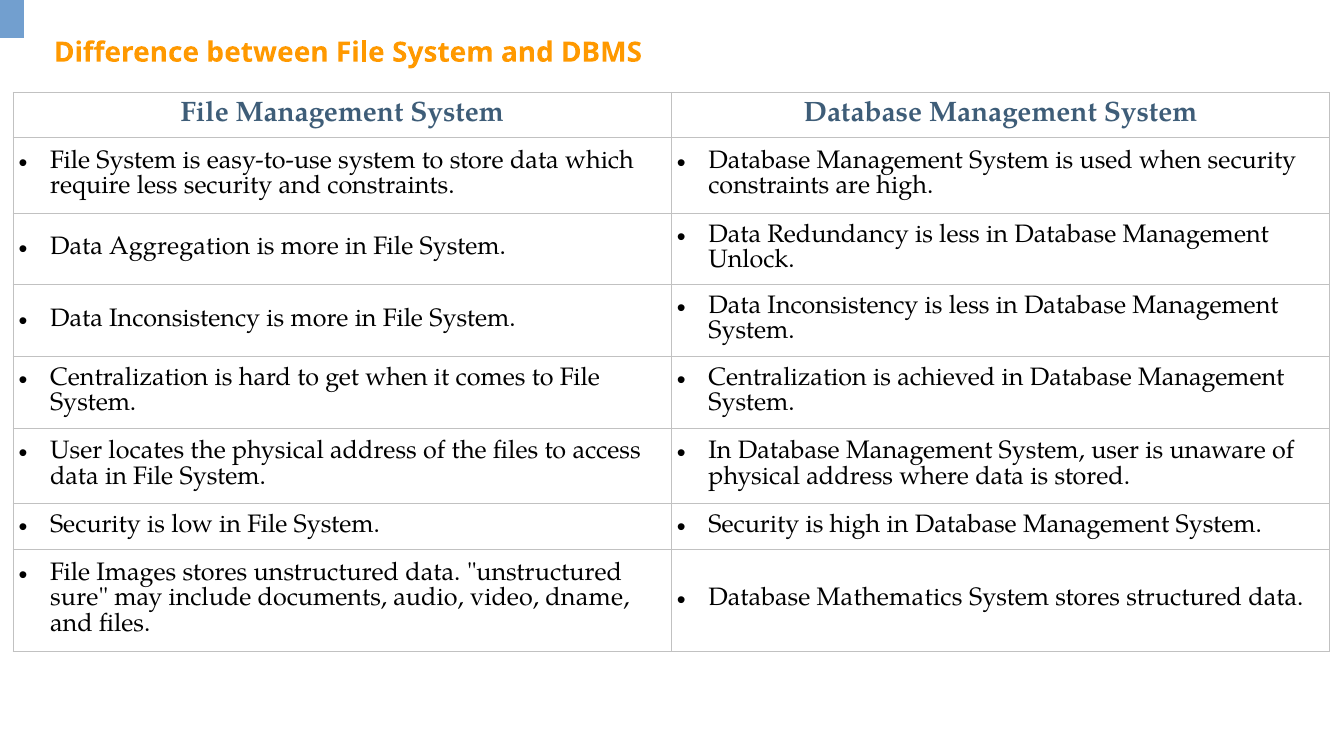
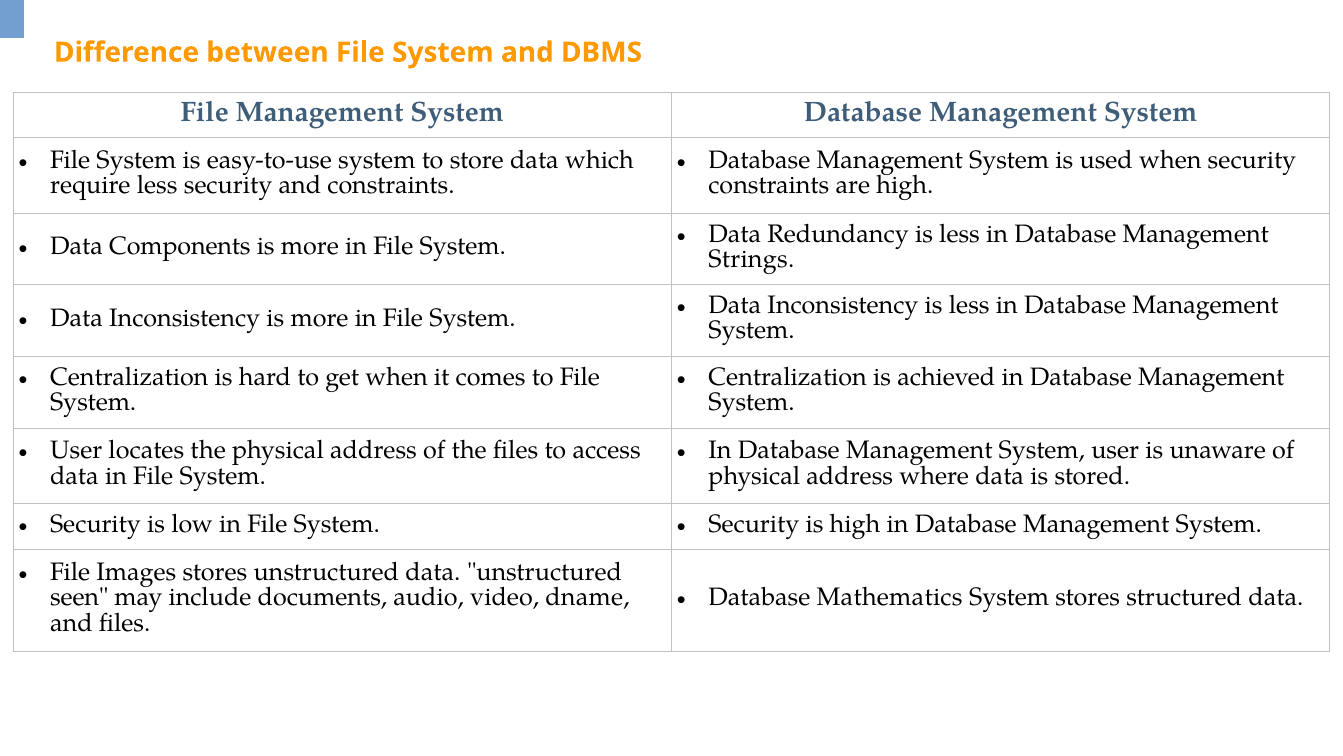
Aggregation: Aggregation -> Components (180, 246)
Unlock: Unlock -> Strings (751, 259)
sure: sure -> seen (79, 597)
